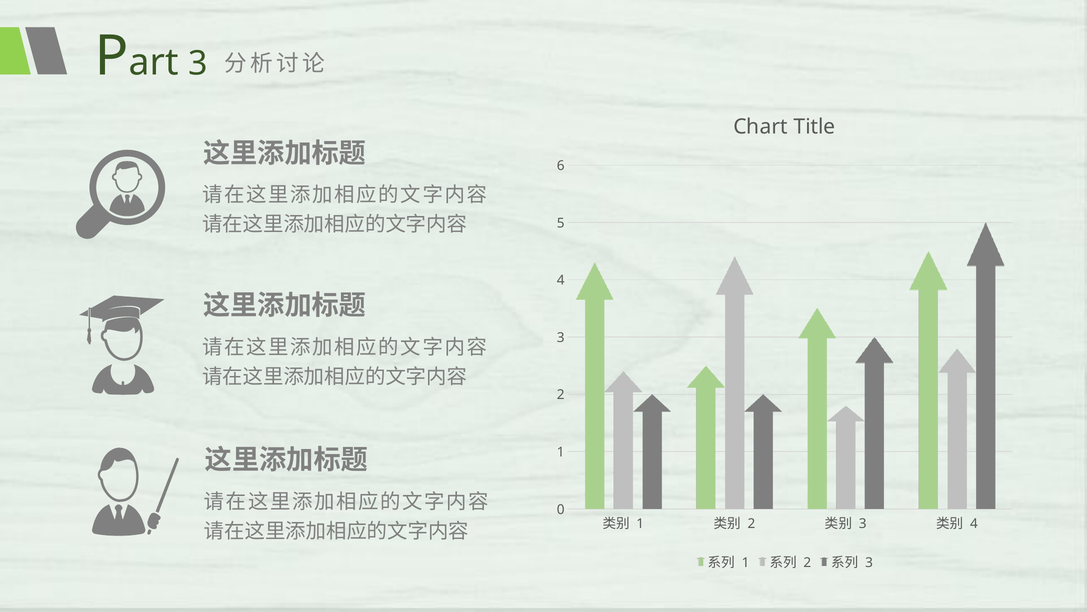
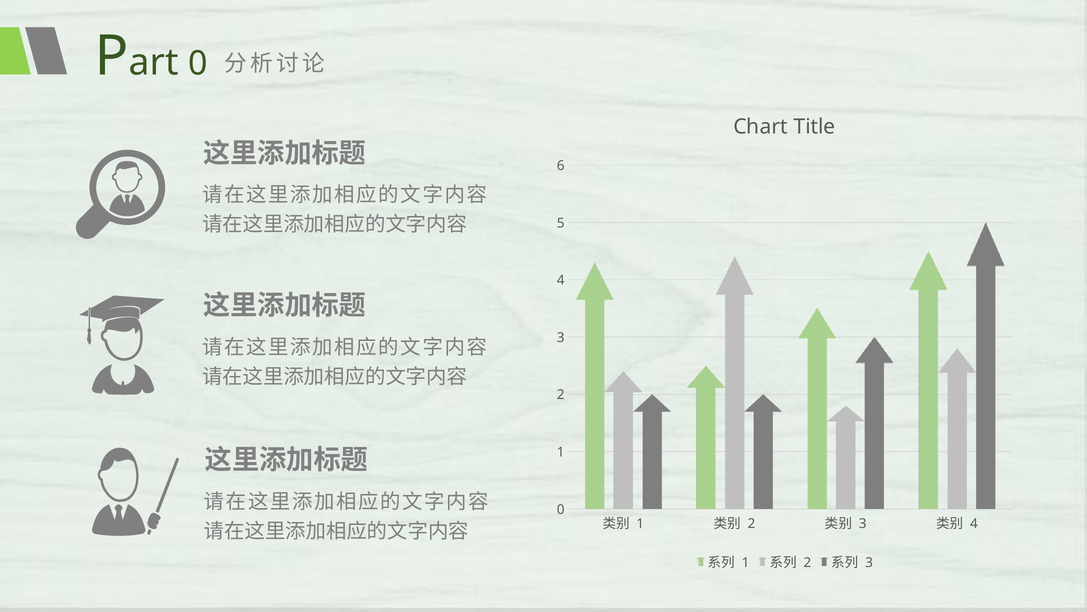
3: 3 -> 0 (198, 63)
